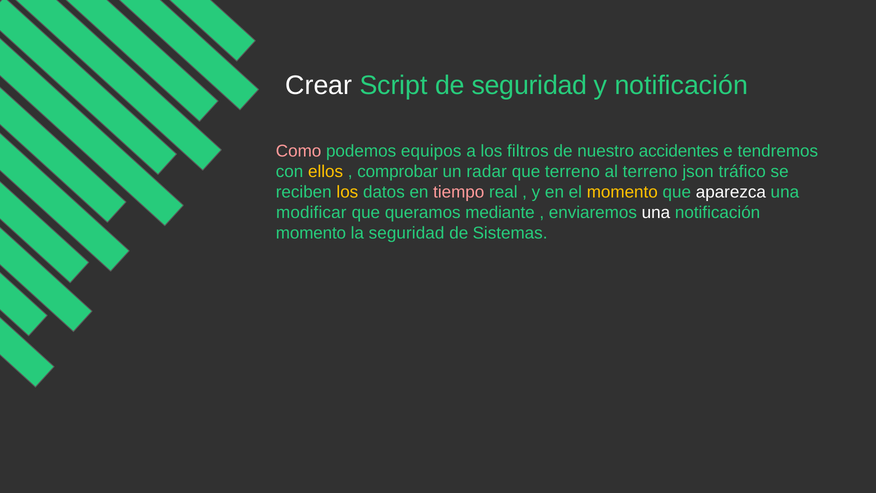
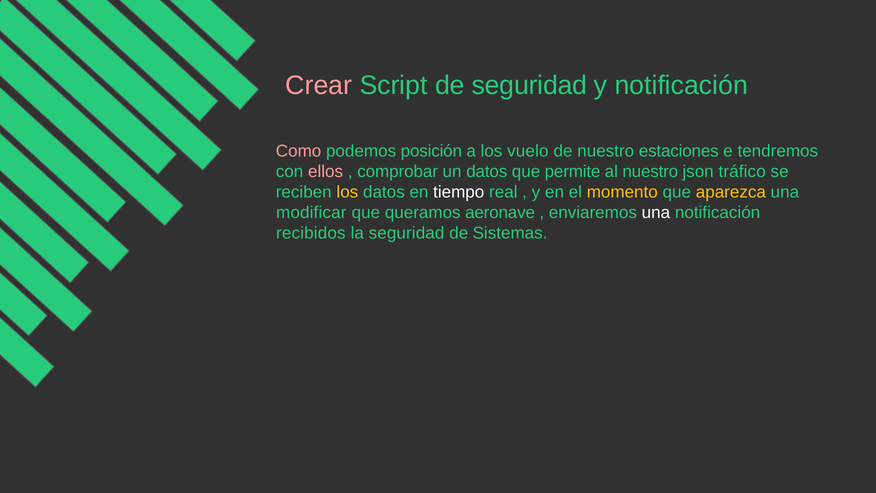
Crear colour: white -> pink (319, 86)
equipos: equipos -> posición (431, 151)
filtros: filtros -> vuelo (528, 151)
accidentes: accidentes -> estaciones (679, 151)
ellos colour: yellow -> pink (326, 172)
un radar: radar -> datos (487, 172)
que terreno: terreno -> permite (573, 172)
al terreno: terreno -> nuestro (650, 172)
tiempo colour: pink -> white (459, 192)
aparezca colour: white -> yellow (731, 192)
mediante: mediante -> aeronave (500, 213)
momento: momento -> recibidos (311, 233)
